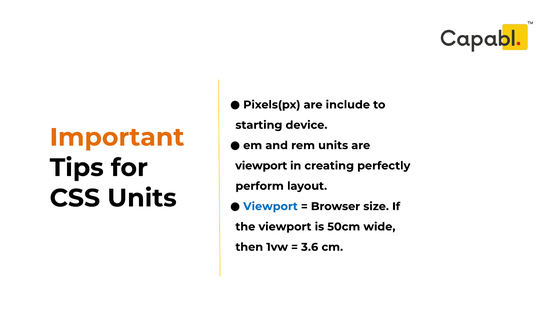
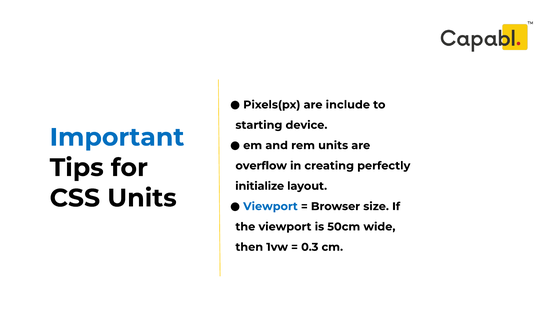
Important colour: orange -> blue (117, 137)
viewport: viewport -> overflow (261, 165)
perform: perform -> initialize (260, 186)
3.6: 3.6 -> 0.3 (310, 247)
